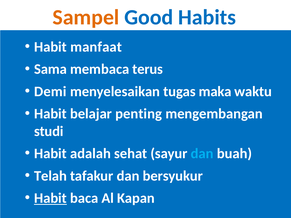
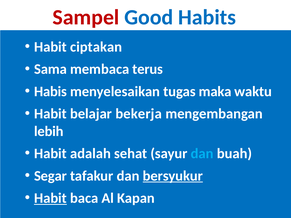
Sampel colour: orange -> red (86, 17)
manfaat: manfaat -> ciptakan (96, 47)
Demi: Demi -> Habis (51, 92)
penting: penting -> bekerja (139, 114)
studi: studi -> lebih (49, 131)
Telah: Telah -> Segar (50, 176)
bersyukur underline: none -> present (173, 176)
